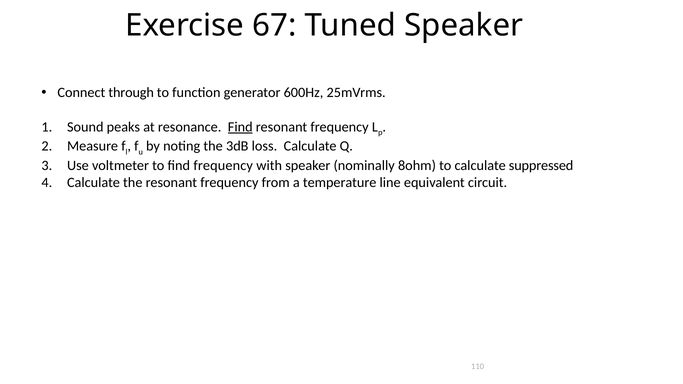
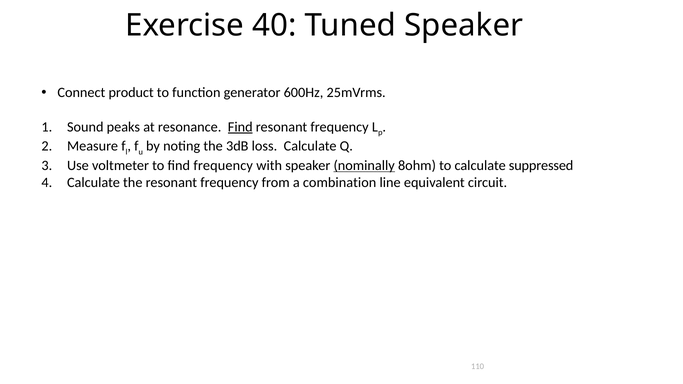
67: 67 -> 40 (274, 26)
through: through -> product (131, 93)
nominally underline: none -> present (364, 166)
temperature: temperature -> combination (340, 183)
